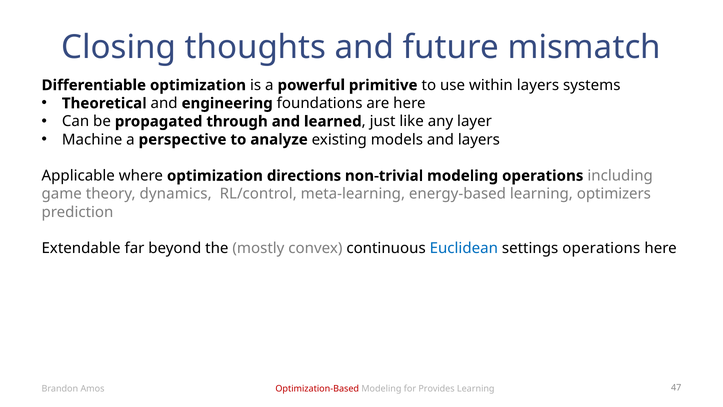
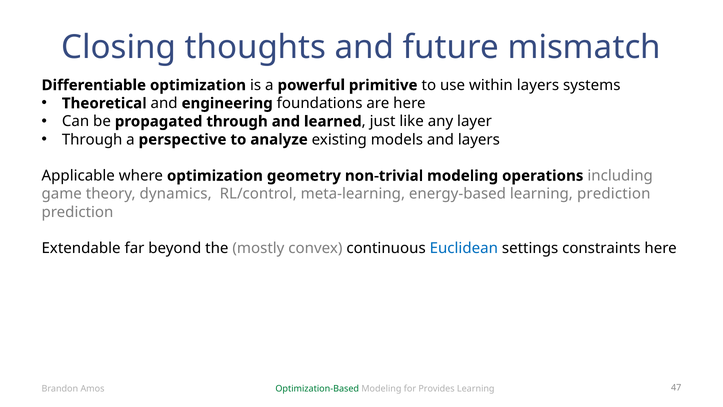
Machine: Machine -> Through (92, 139)
directions: directions -> geometry (304, 176)
learning optimizers: optimizers -> prediction (614, 194)
settings operations: operations -> constraints (601, 248)
Optimization-Based colour: red -> green (317, 388)
